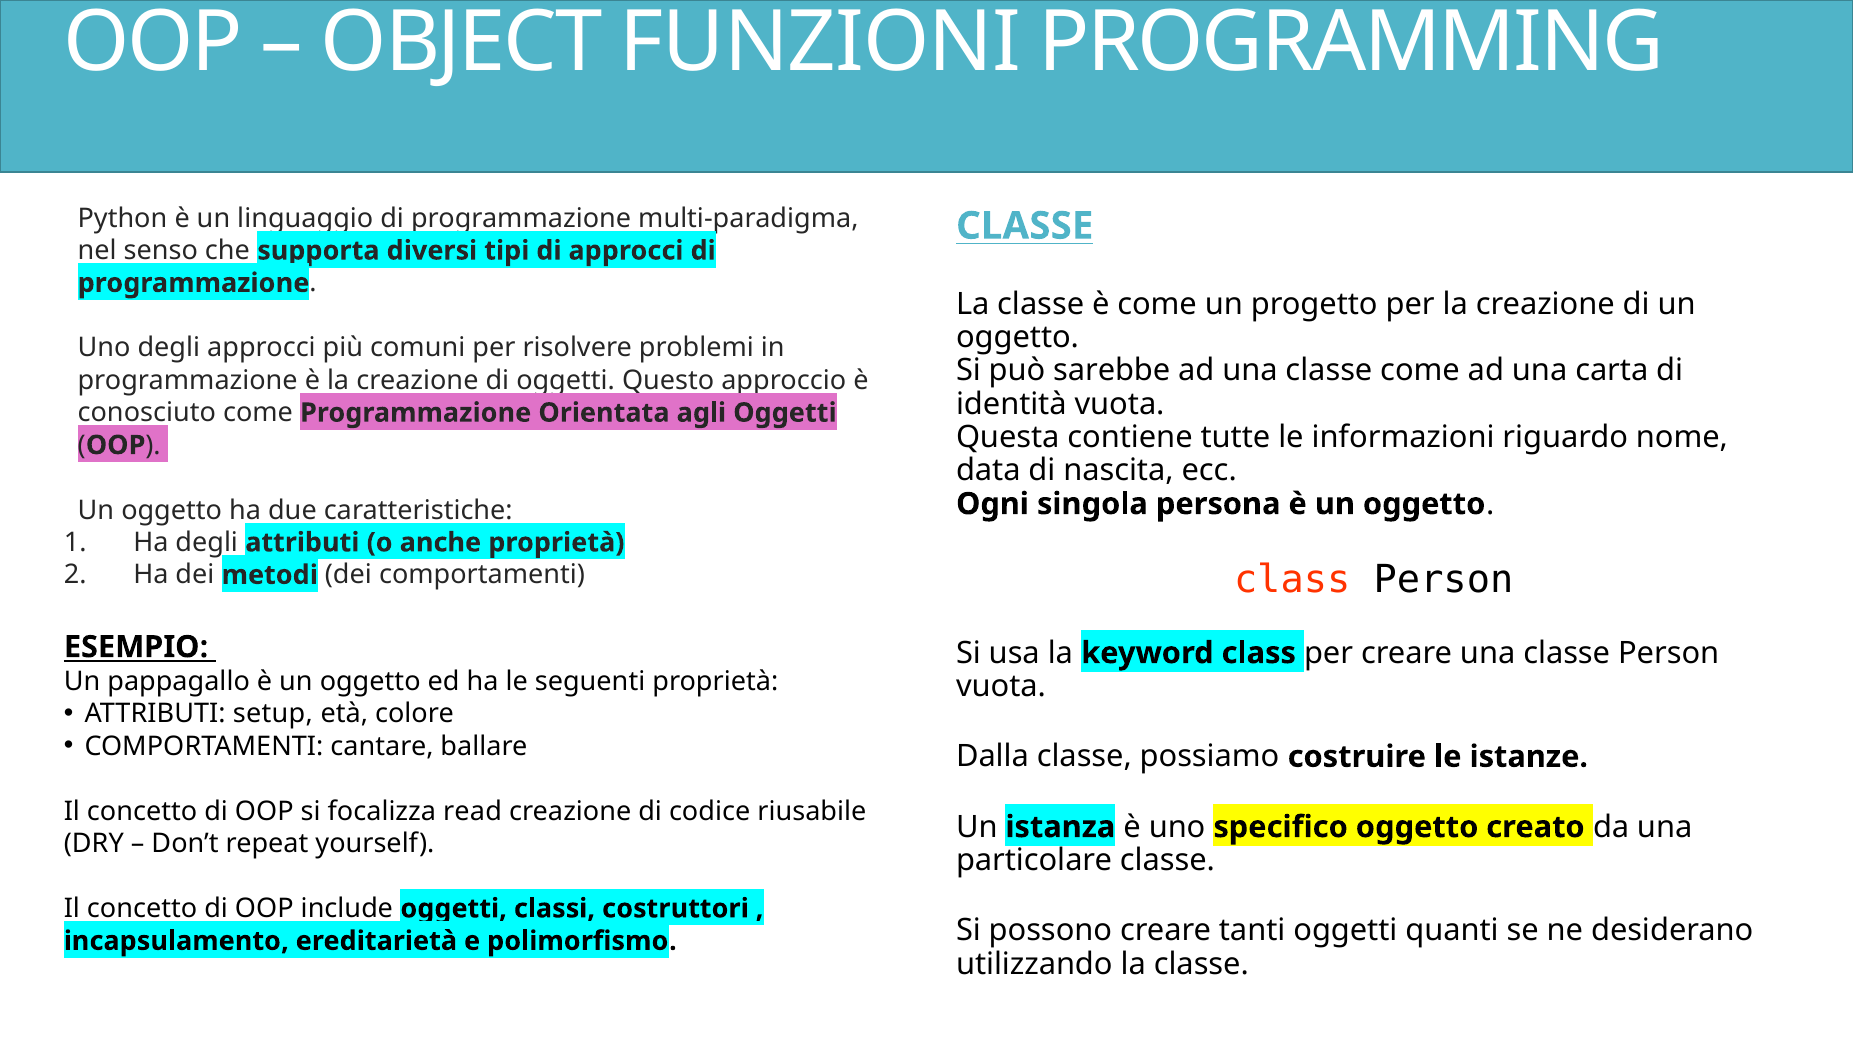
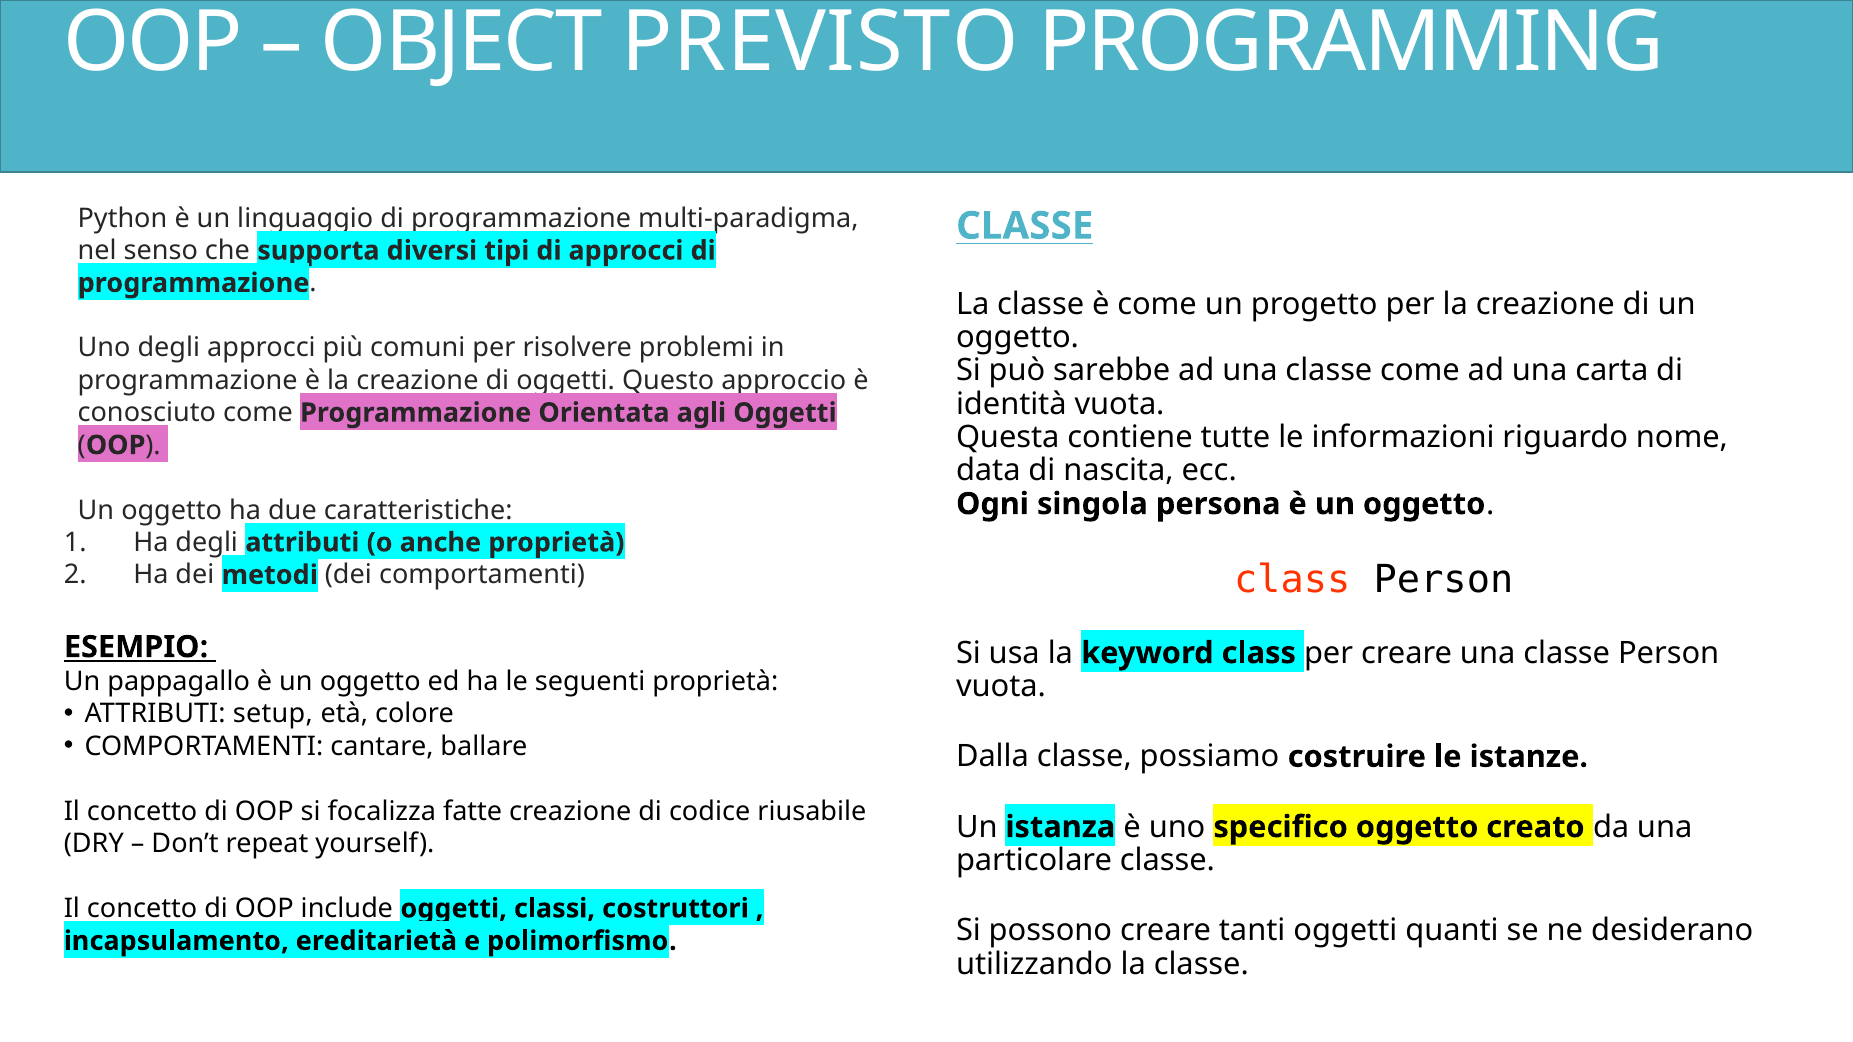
FUNZIONI: FUNZIONI -> PREVISTO (820, 42)
read: read -> fatte (473, 811)
